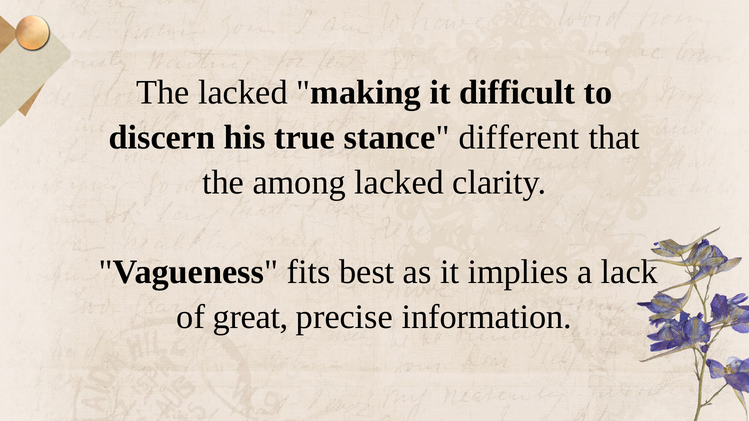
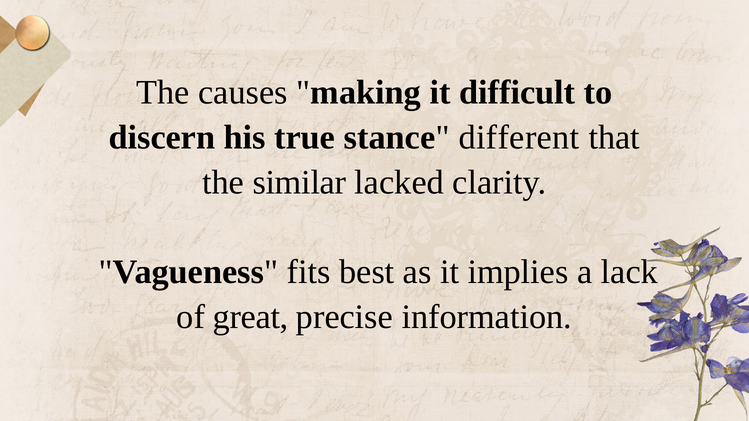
The lacked: lacked -> causes (243, 93)
among: among -> similar (299, 182)
